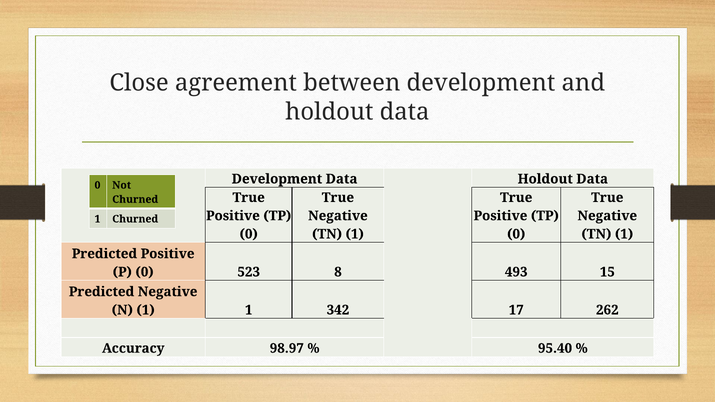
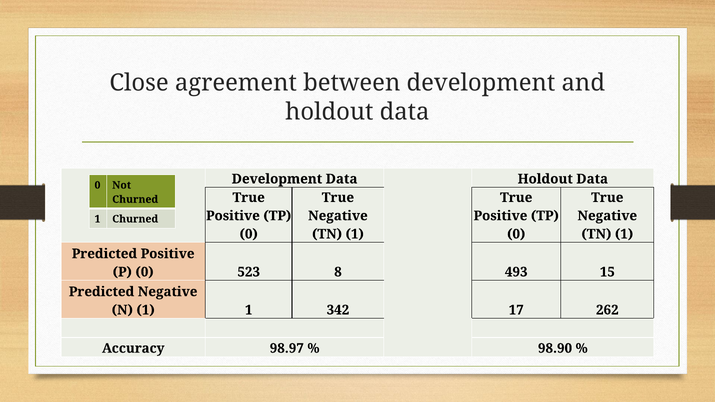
95.40: 95.40 -> 98.90 (555, 348)
